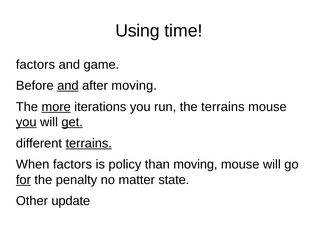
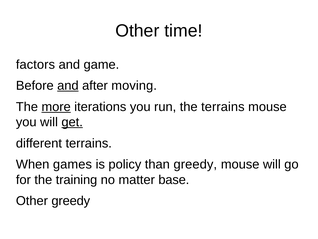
Using: Using -> Other (137, 31)
you underline: present -> none (26, 122)
terrains underline: present -> none (89, 143)
When factors: factors -> games (72, 164)
than moving: moving -> greedy (195, 164)
for underline: present -> none (23, 179)
penalty: penalty -> training (77, 179)
state: state -> base (174, 179)
Other update: update -> greedy (71, 201)
